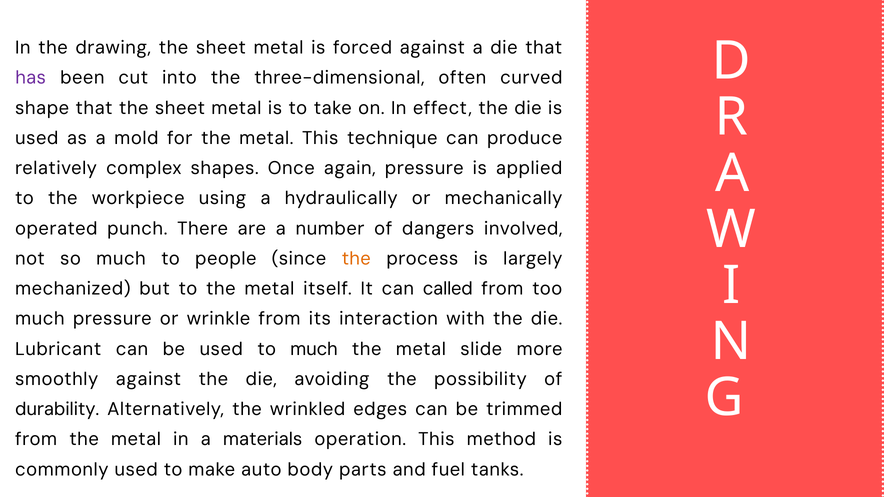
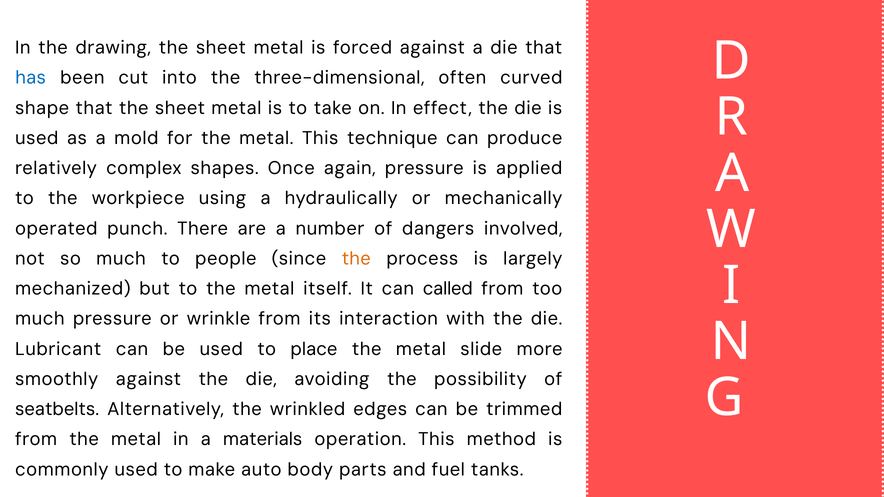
has colour: purple -> blue (31, 78)
to much: much -> place (314, 349)
durability: durability -> seatbelts (57, 409)
